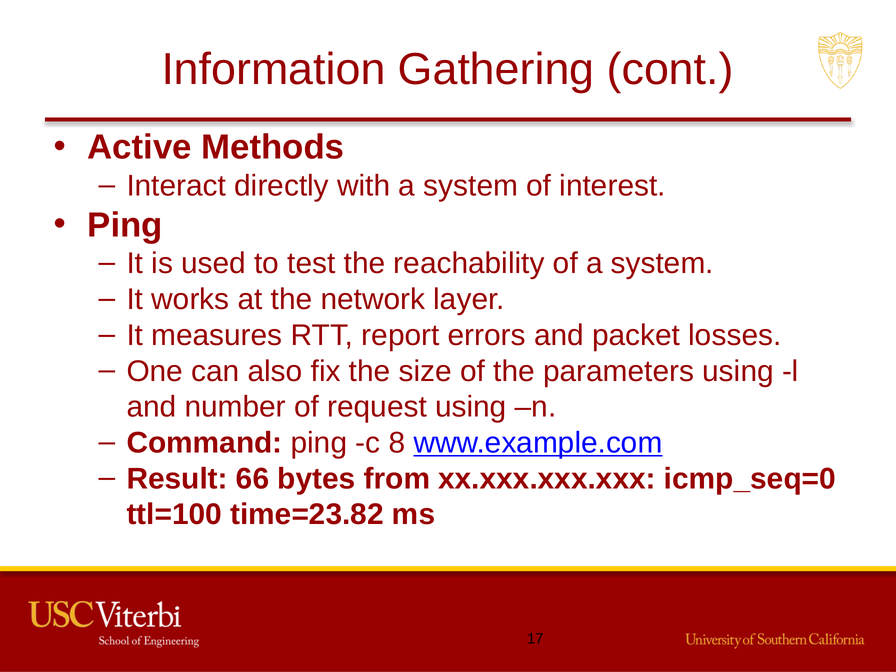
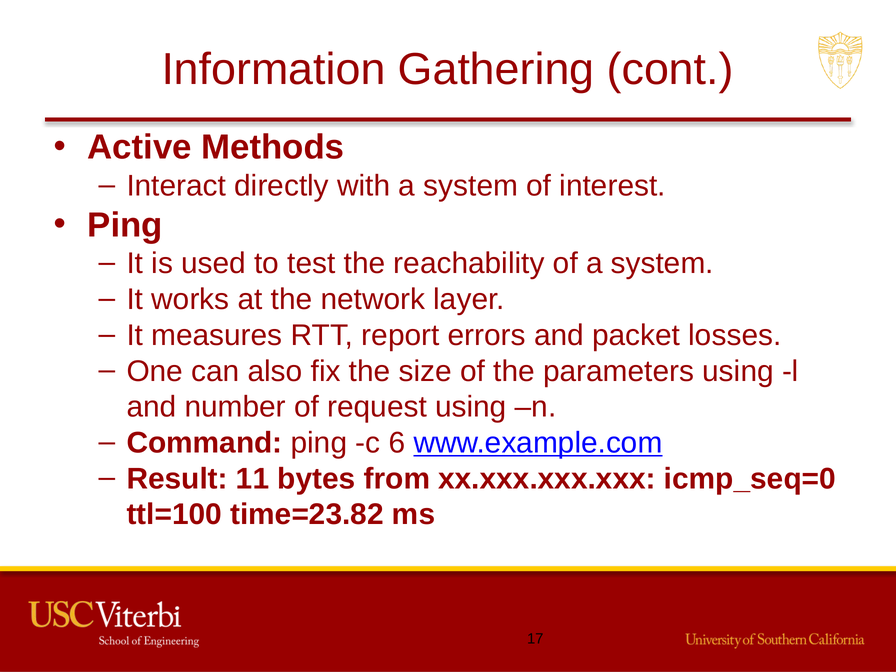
8: 8 -> 6 (397, 443)
66: 66 -> 11 (253, 479)
